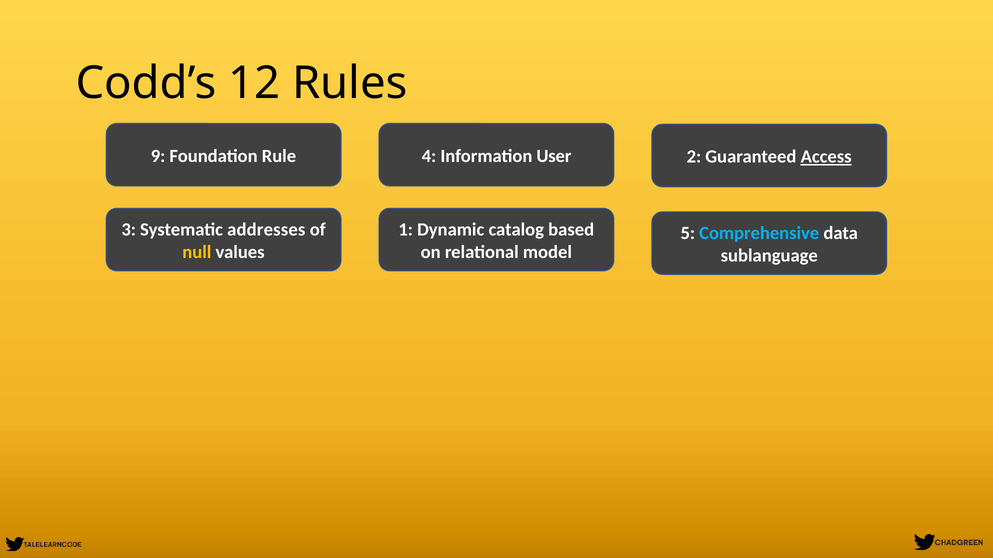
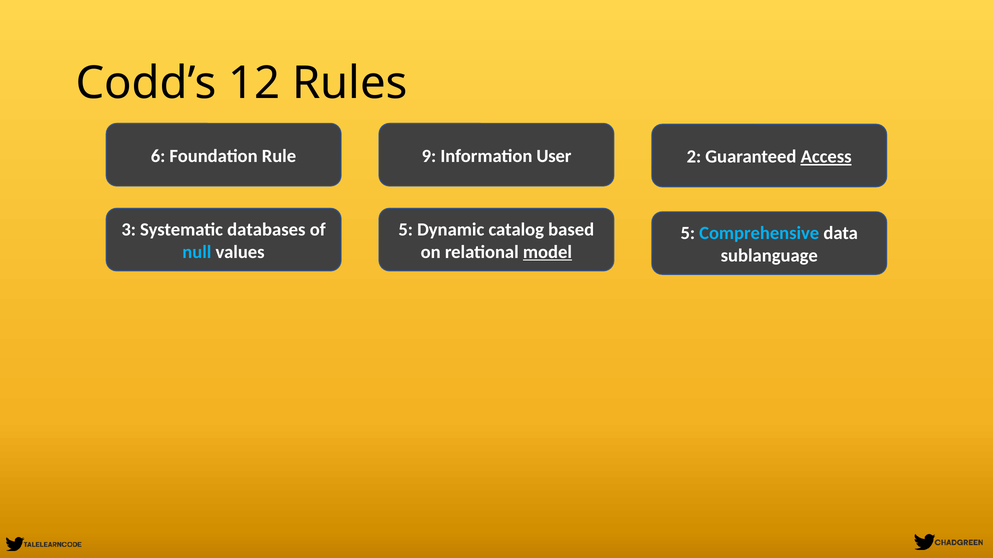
9: 9 -> 6 (158, 156)
4: 4 -> 9 (429, 156)
addresses: addresses -> databases (266, 230)
1: 1 -> 5 (406, 230)
null colour: yellow -> light blue (197, 252)
model underline: none -> present (547, 252)
